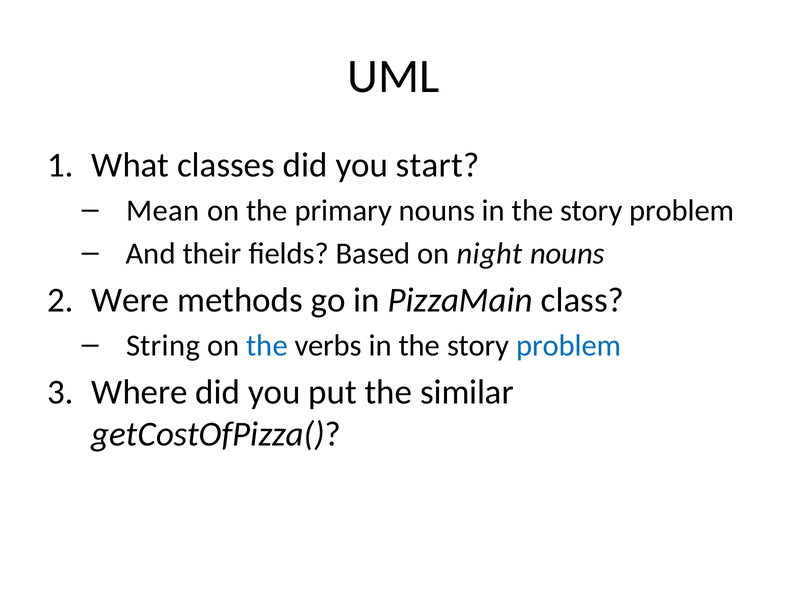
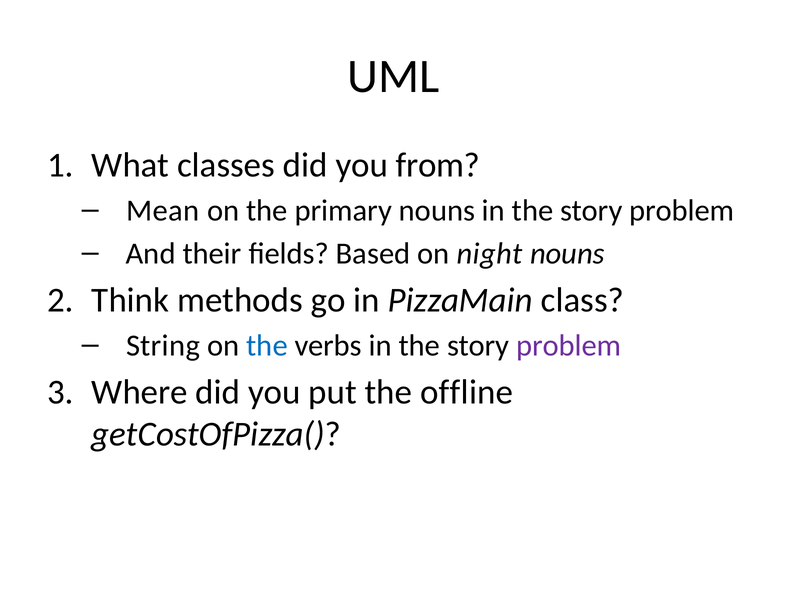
start: start -> from (438, 165)
Were: Were -> Think (130, 300)
problem colour: blue -> purple (569, 345)
similar: similar -> offline (467, 392)
